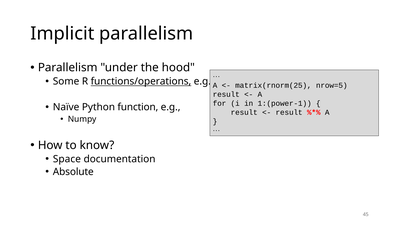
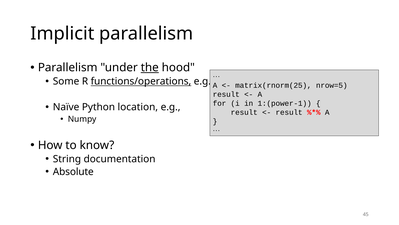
the underline: none -> present (150, 67)
function: function -> location (138, 107)
Space: Space -> String (67, 159)
